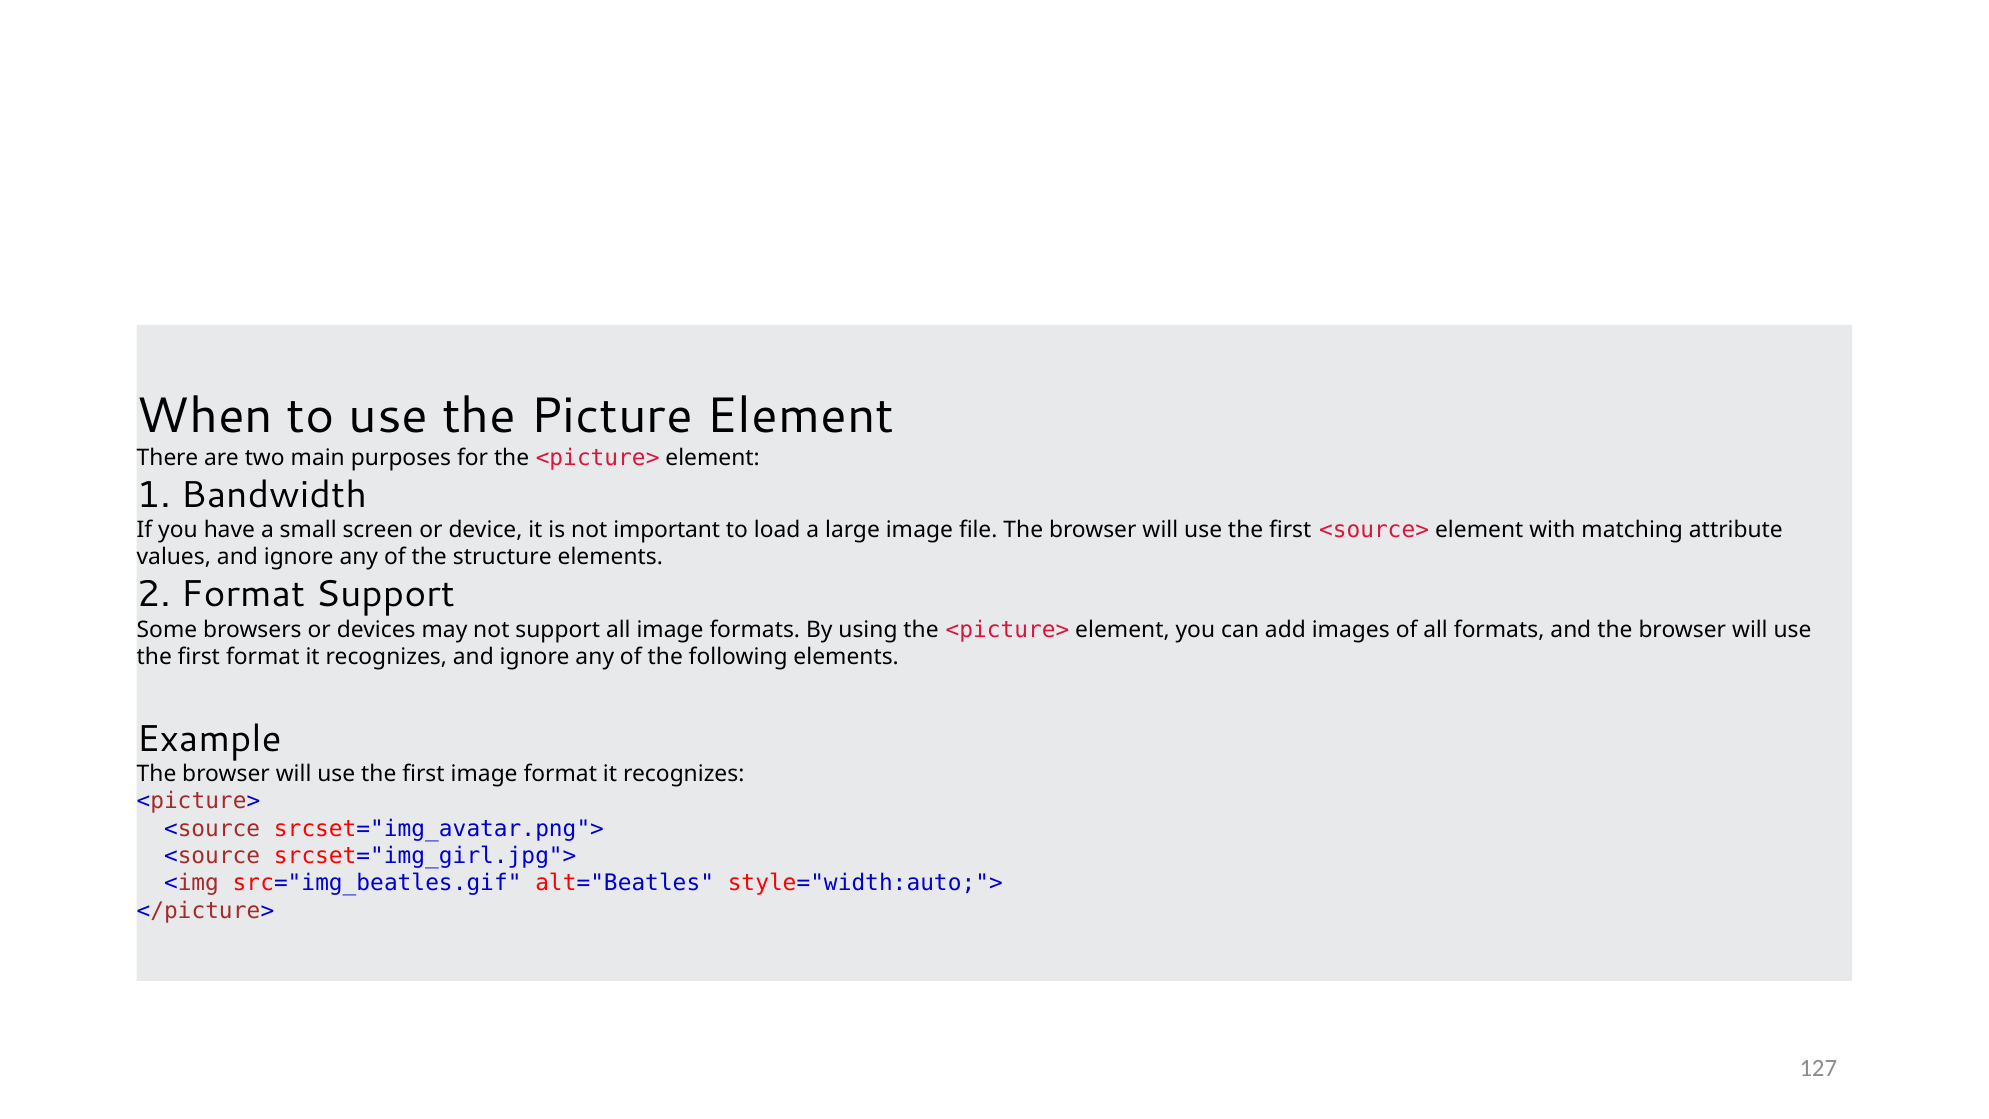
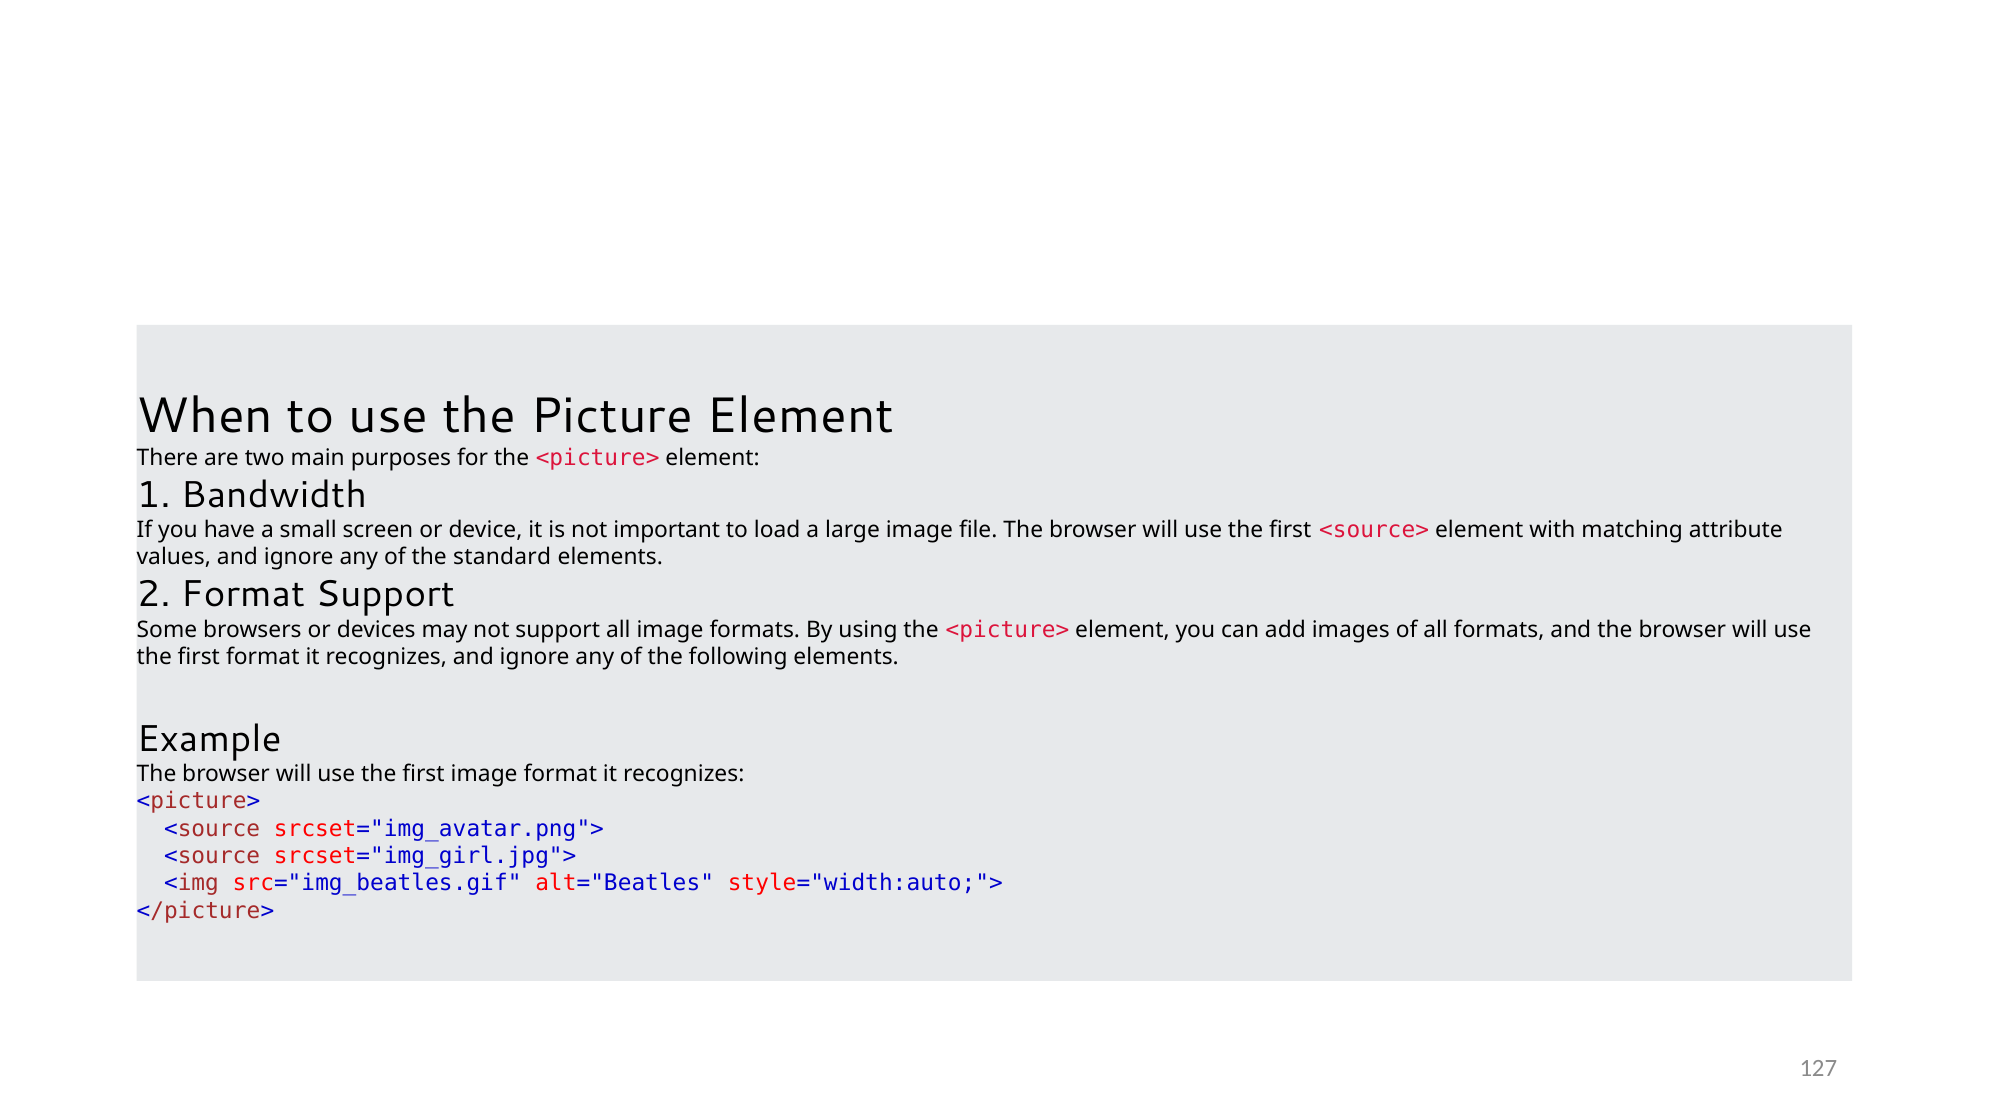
structure: structure -> standard (502, 557)
